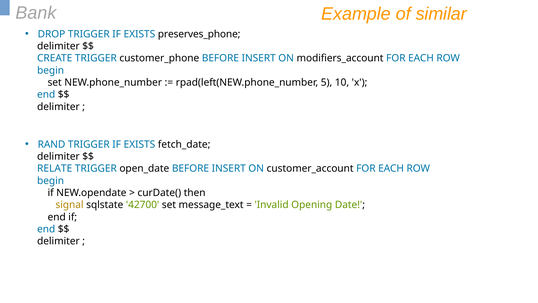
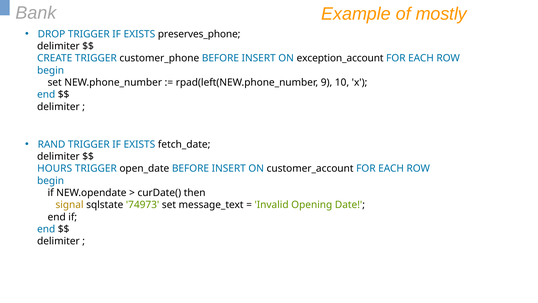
similar: similar -> mostly (441, 14)
modifiers_account: modifiers_account -> exception_account (340, 58)
5: 5 -> 9 (327, 82)
RELATE: RELATE -> HOURS (55, 168)
42700: 42700 -> 74973 (143, 205)
